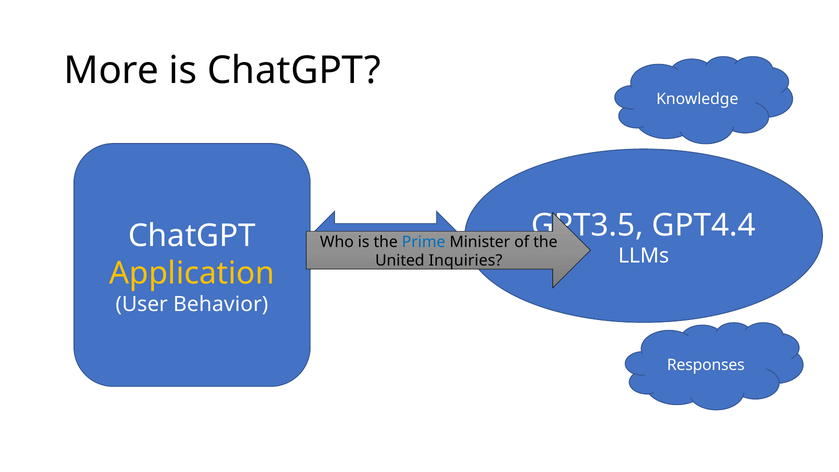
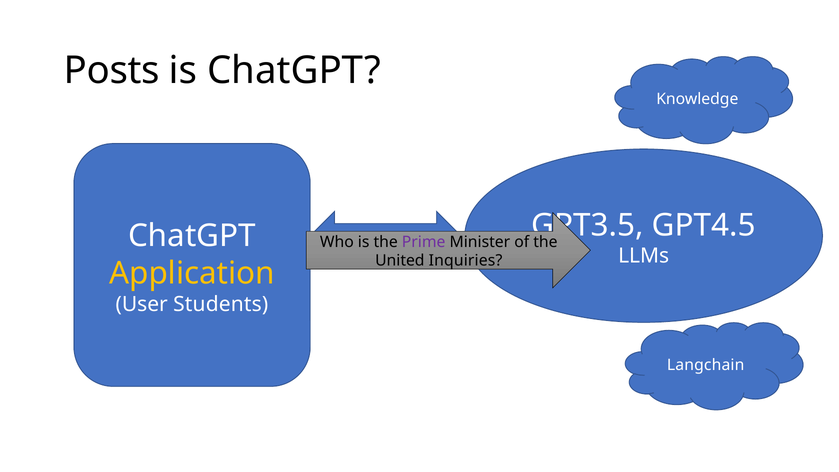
More: More -> Posts (112, 70)
GPT4.4: GPT4.4 -> GPT4.5 (704, 225)
Prime colour: blue -> purple (424, 242)
Behavior: Behavior -> Students (221, 304)
Responses: Responses -> Langchain (706, 365)
